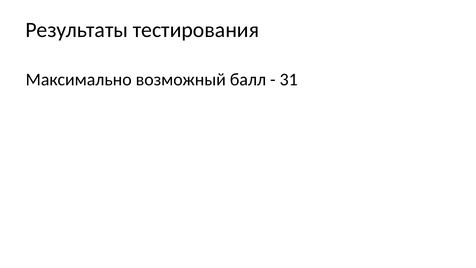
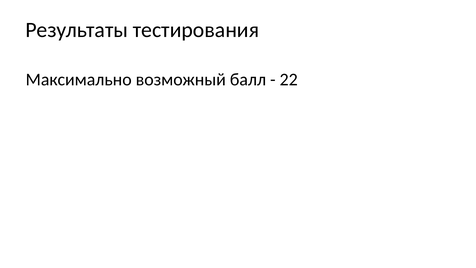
31: 31 -> 22 (289, 79)
